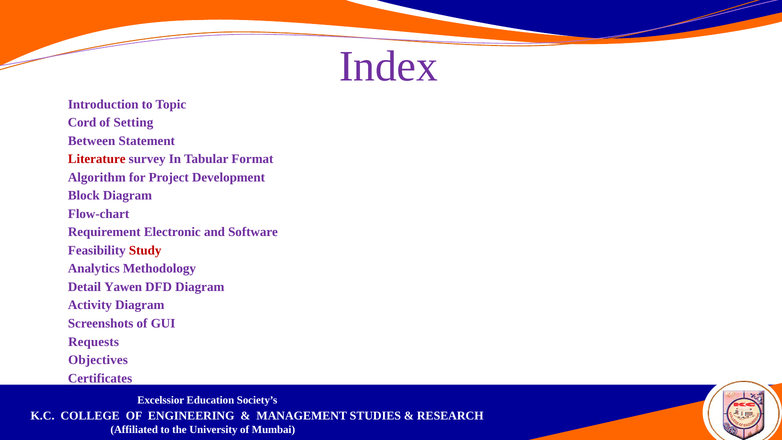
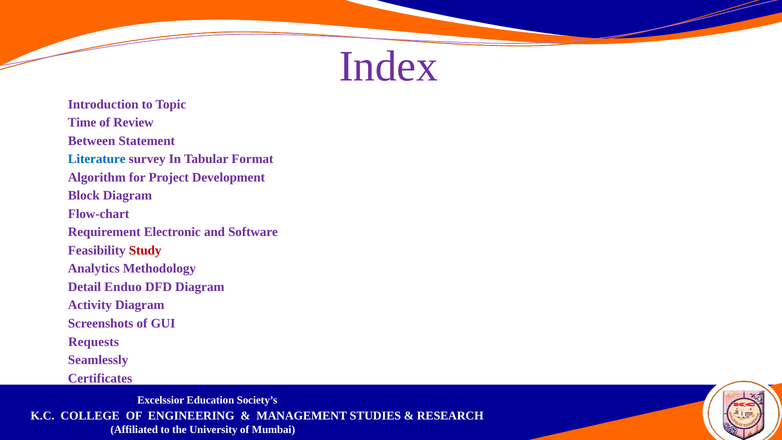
Cord: Cord -> Time (82, 123)
Setting: Setting -> Review (133, 123)
Literature colour: red -> blue (97, 159)
Yawen: Yawen -> Enduo (123, 287)
Objectives: Objectives -> Seamlessly (98, 360)
